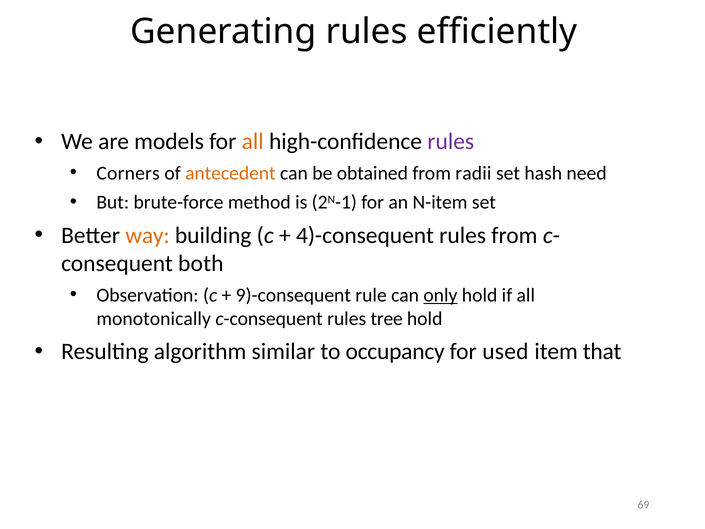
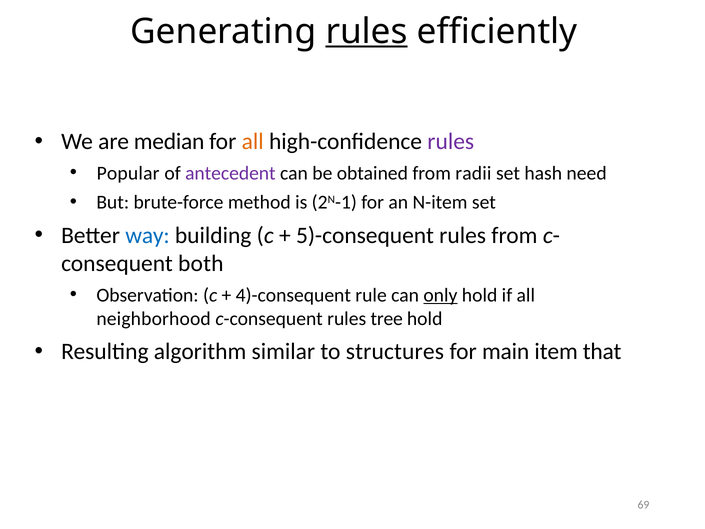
rules underline: none -> present (367, 31)
models: models -> median (169, 142)
Corners: Corners -> Popular (128, 173)
antecedent colour: orange -> purple (230, 173)
way colour: orange -> blue (147, 235)
4)-consequent: 4)-consequent -> 5)-consequent (365, 235)
9)-consequent: 9)-consequent -> 4)-consequent (293, 295)
monotonically: monotonically -> neighborhood (154, 318)
occupancy: occupancy -> structures (395, 351)
used: used -> main (506, 351)
